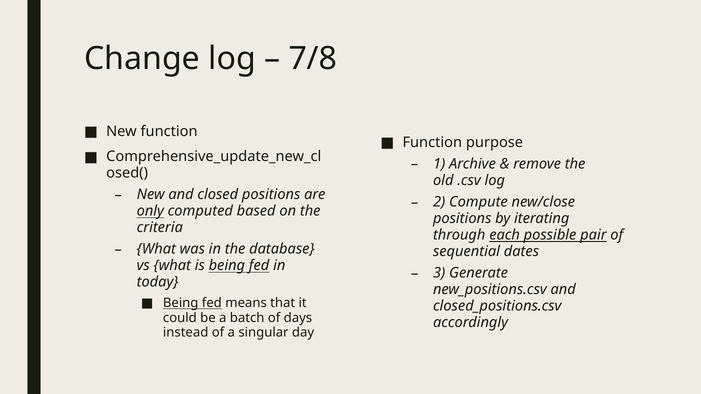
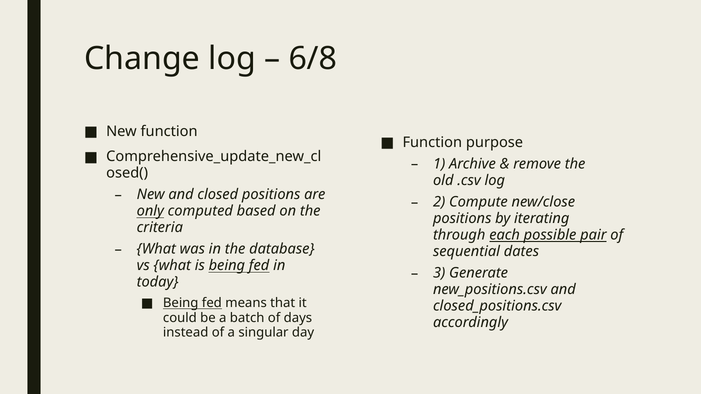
7/8: 7/8 -> 6/8 (313, 59)
